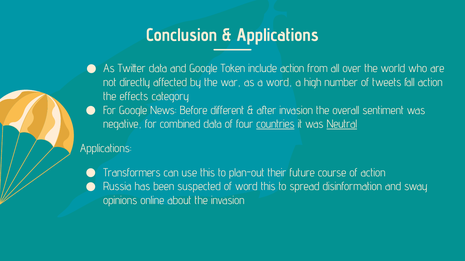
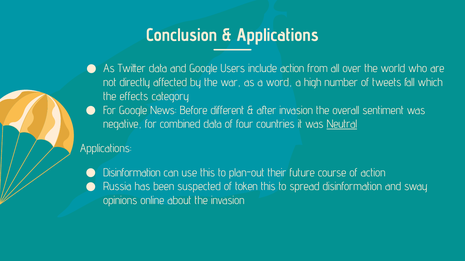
Token: Token -> Users (233, 69)
fall action: action -> which (430, 83)
countries underline: present -> none (275, 124)
Transformers: Transformers -> Disinformation (132, 173)
of word: word -> token (246, 187)
